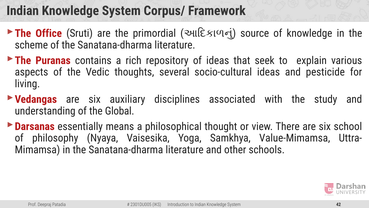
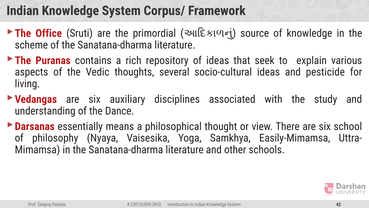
Global: Global -> Dance (120, 111)
Value-Mimamsa: Value-Mimamsa -> Easily-Mimamsa (295, 138)
